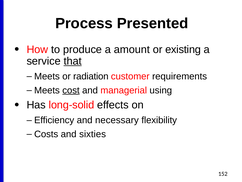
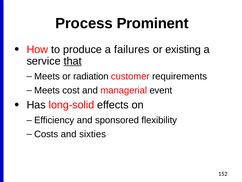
Presented: Presented -> Prominent (153, 23)
amount: amount -> failures (132, 49)
cost underline: present -> none (71, 90)
using: using -> event (161, 90)
necessary: necessary -> sponsored (117, 120)
